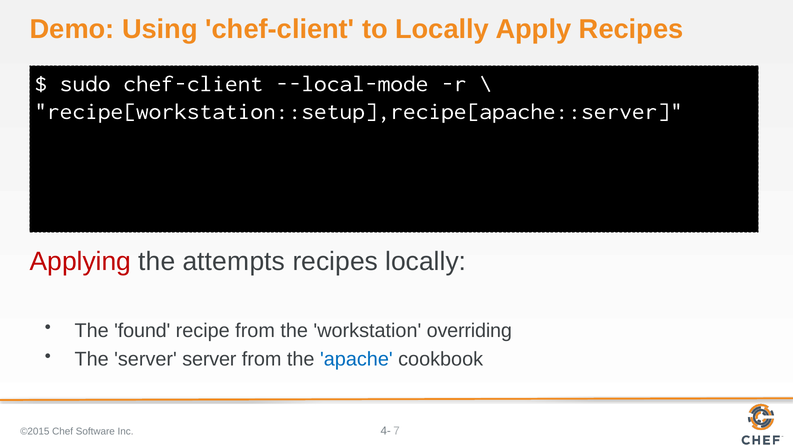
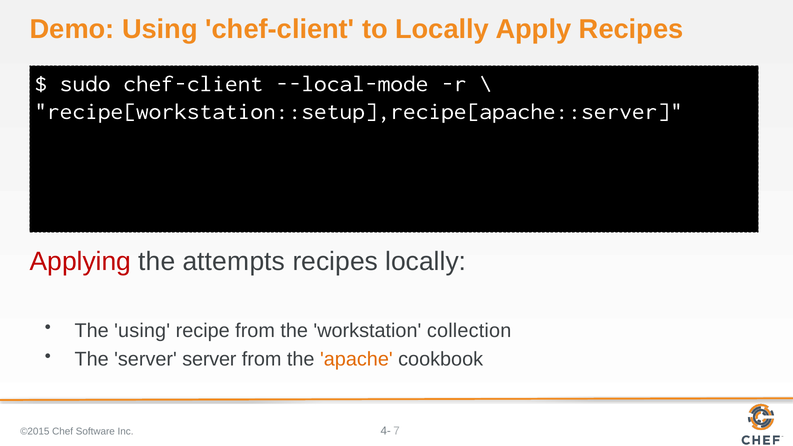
The found: found -> using (142, 331)
overriding: overriding -> collection (469, 331)
apache colour: blue -> orange (356, 359)
